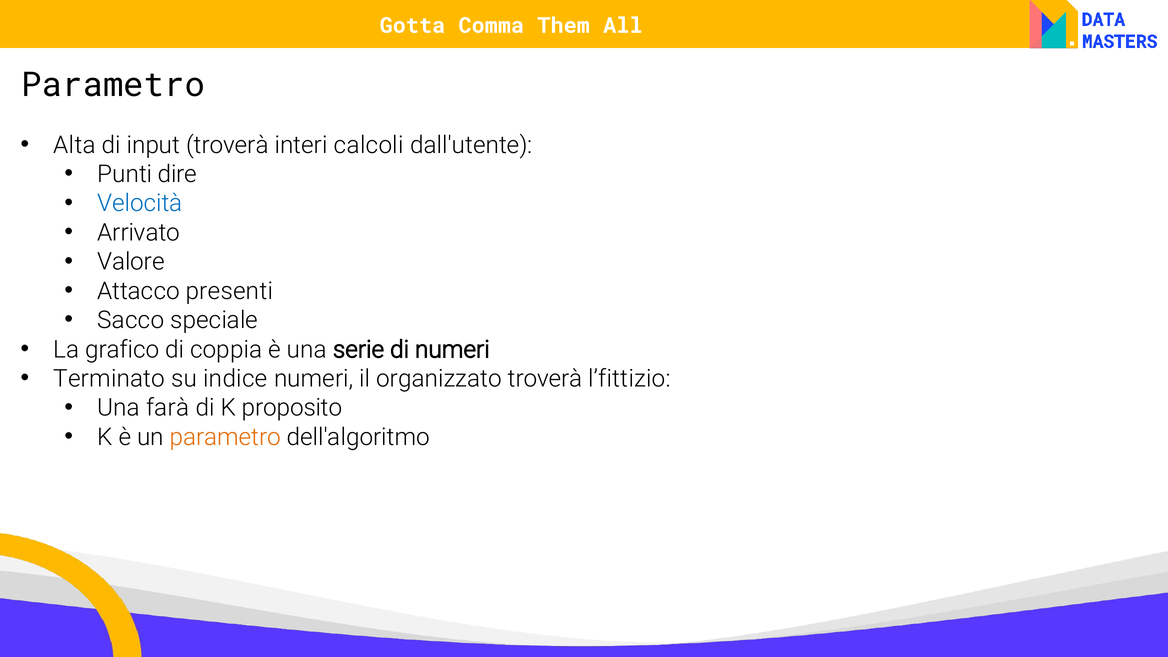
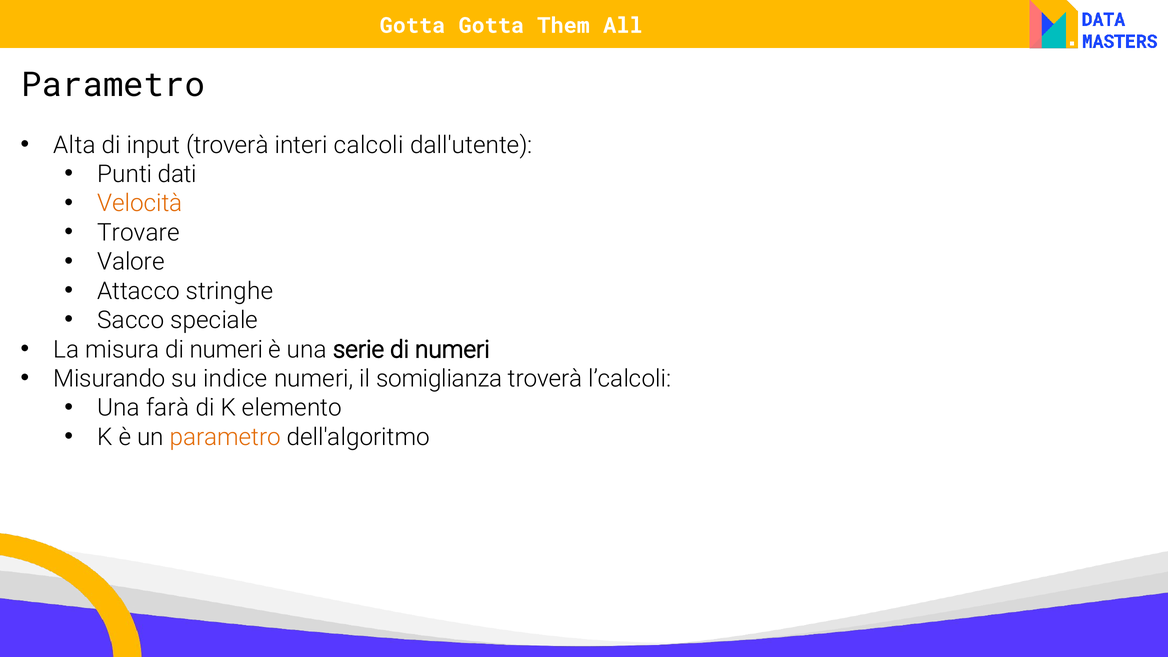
Gotta Comma: Comma -> Gotta (491, 26)
dire: dire -> dati (177, 174)
Velocità colour: blue -> orange (140, 203)
Arrivato: Arrivato -> Trovare (138, 233)
presenti: presenti -> stringhe (229, 291)
grafico: grafico -> misura (122, 350)
coppia: coppia -> numeri (226, 350)
Terminato: Terminato -> Misurando (109, 379)
organizzato: organizzato -> somiglianza (439, 379)
l’fittizio: l’fittizio -> l’calcoli (630, 379)
proposito: proposito -> elemento (292, 408)
